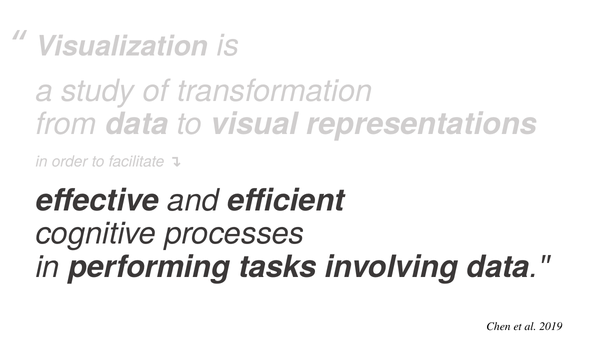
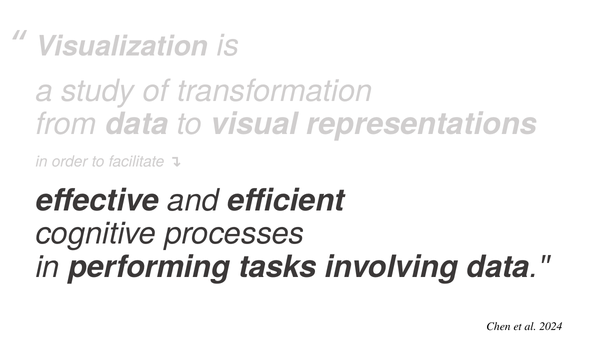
2019: 2019 -> 2024 (551, 327)
